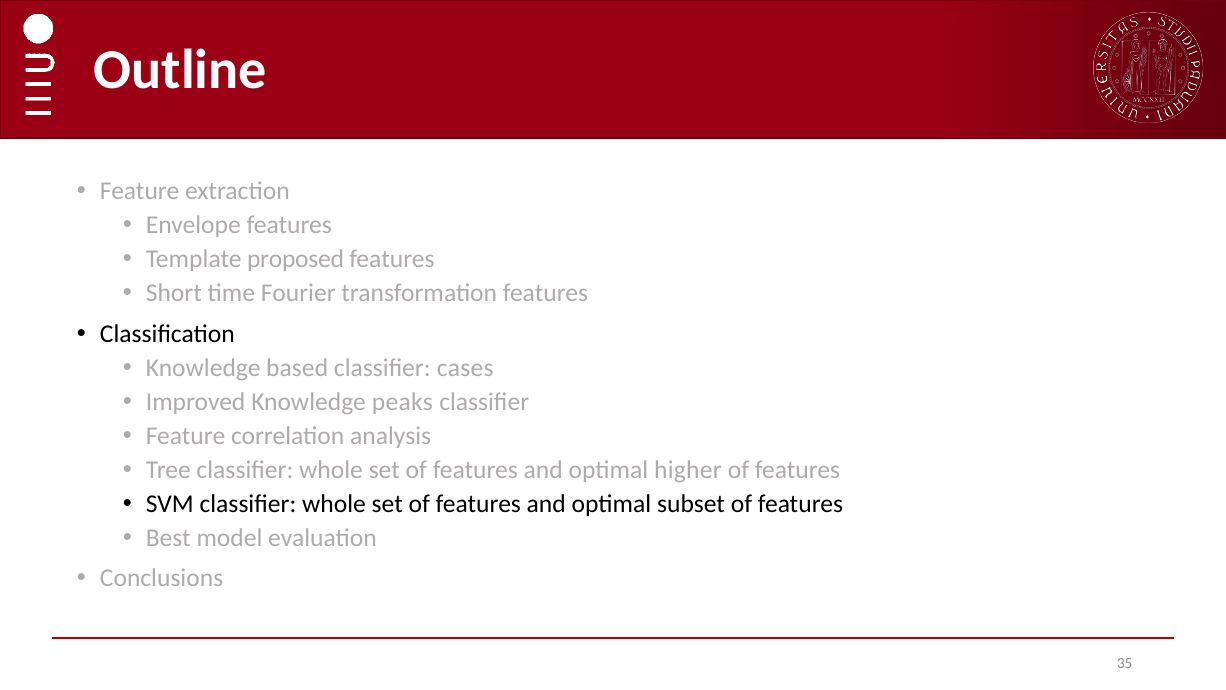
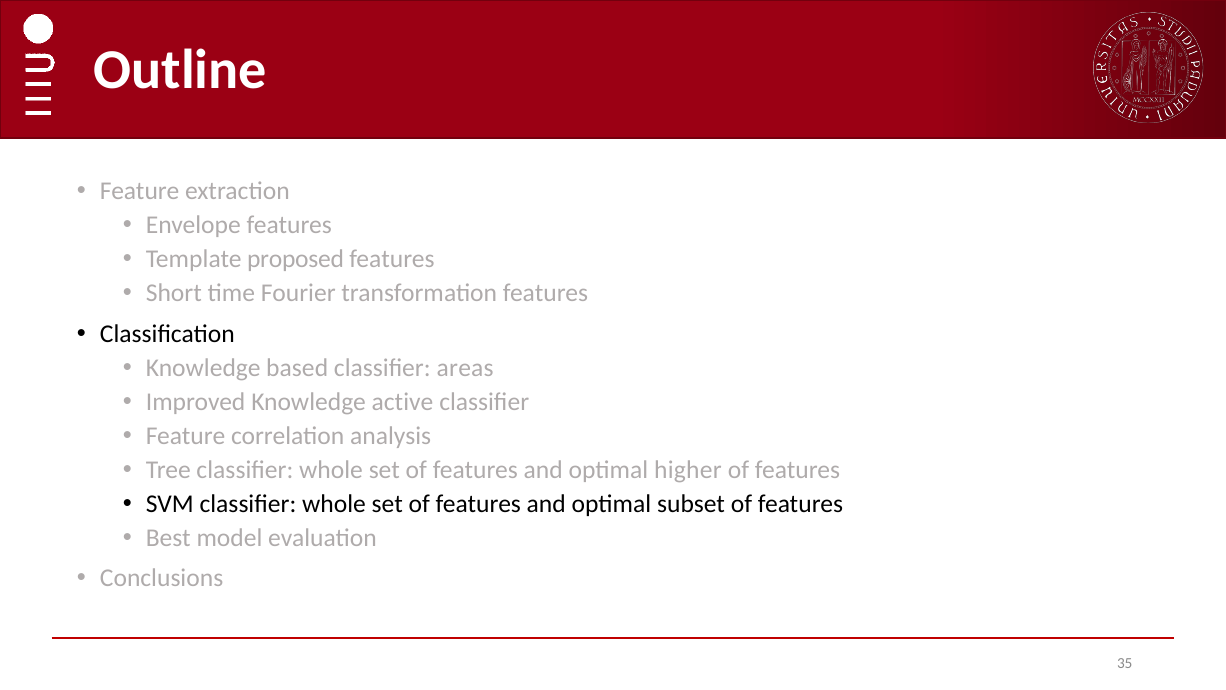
cases: cases -> areas (465, 368)
peaks: peaks -> active (403, 401)
